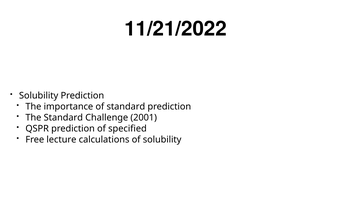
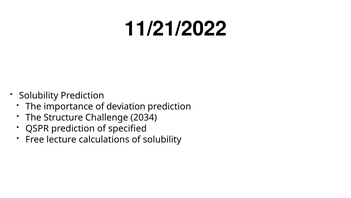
of standard: standard -> deviation (126, 106)
The Standard: Standard -> Structure (63, 117)
2001: 2001 -> 2034 (144, 117)
